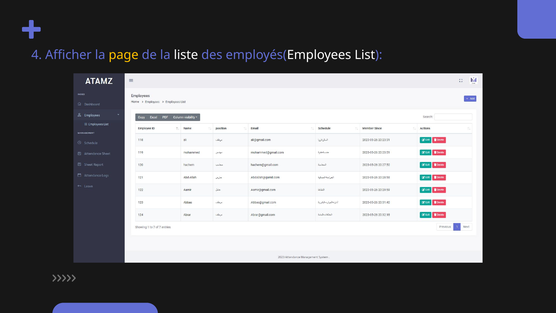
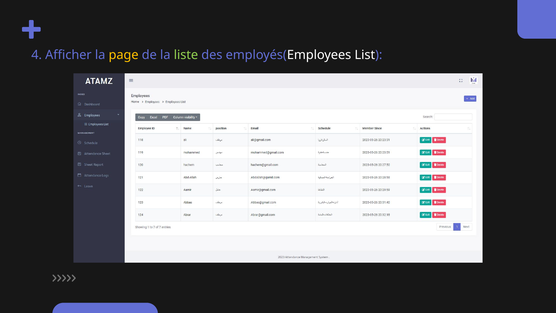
liste colour: white -> light green (186, 55)
